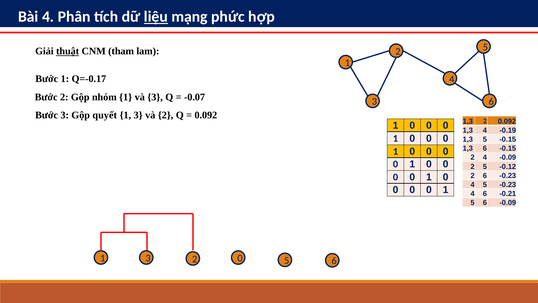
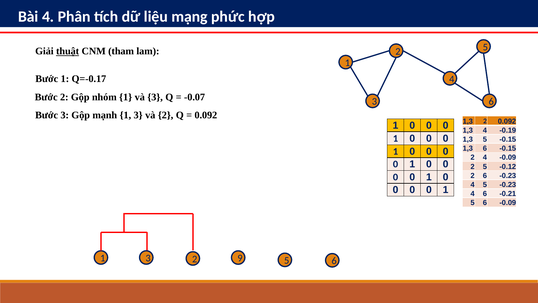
liệu underline: present -> none (156, 17)
quyết: quyết -> mạnh (105, 115)
2 0: 0 -> 9 (240, 258)
